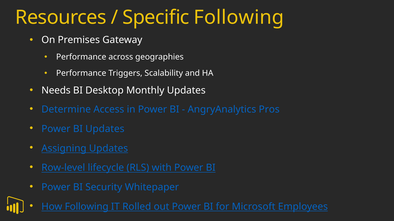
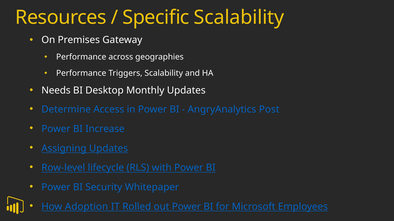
Specific Following: Following -> Scalability (239, 17)
Pros: Pros -> Post (269, 110)
BI Updates: Updates -> Increase (105, 129)
How Following: Following -> Adoption (87, 207)
